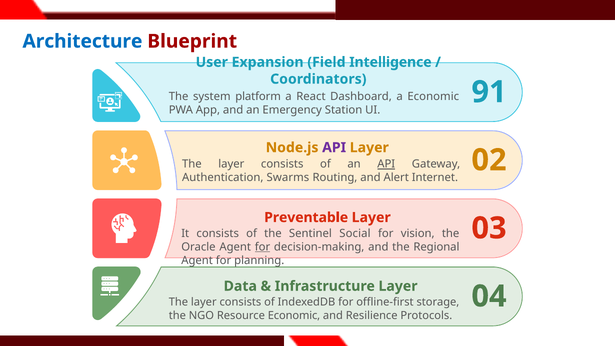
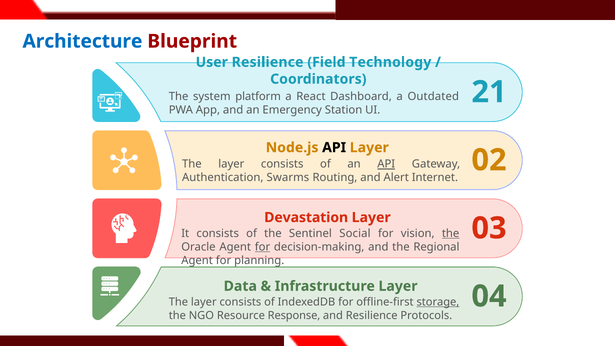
User Expansion: Expansion -> Resilience (268, 62)
Intelligence: Intelligence -> Technology (390, 62)
a Economic: Economic -> Outdated (433, 96)
91: 91 -> 21 (489, 92)
API colour: purple -> black (334, 148)
Preventable: Preventable -> Devastation (306, 217)
the underline: none -> present (451, 233)
storage underline: none -> present (438, 302)
Resource Economic: Economic -> Response (294, 315)
